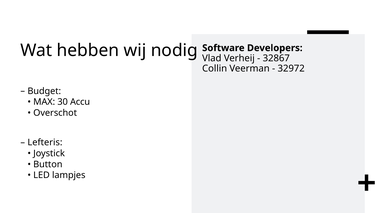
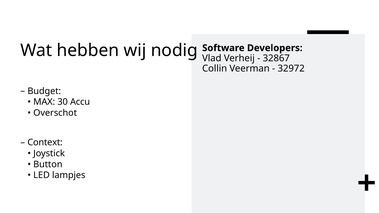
Lefteris: Lefteris -> Context (45, 143)
